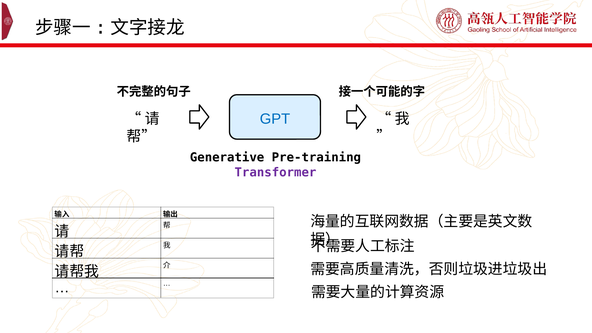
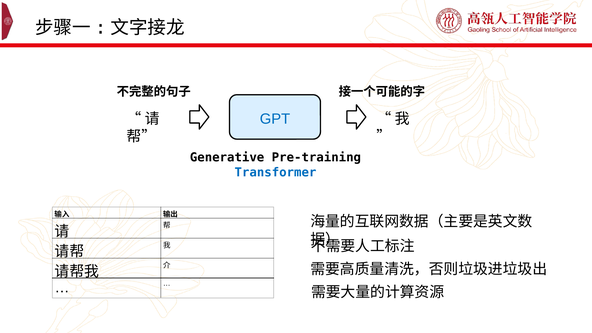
Transformer colour: purple -> blue (275, 172)
